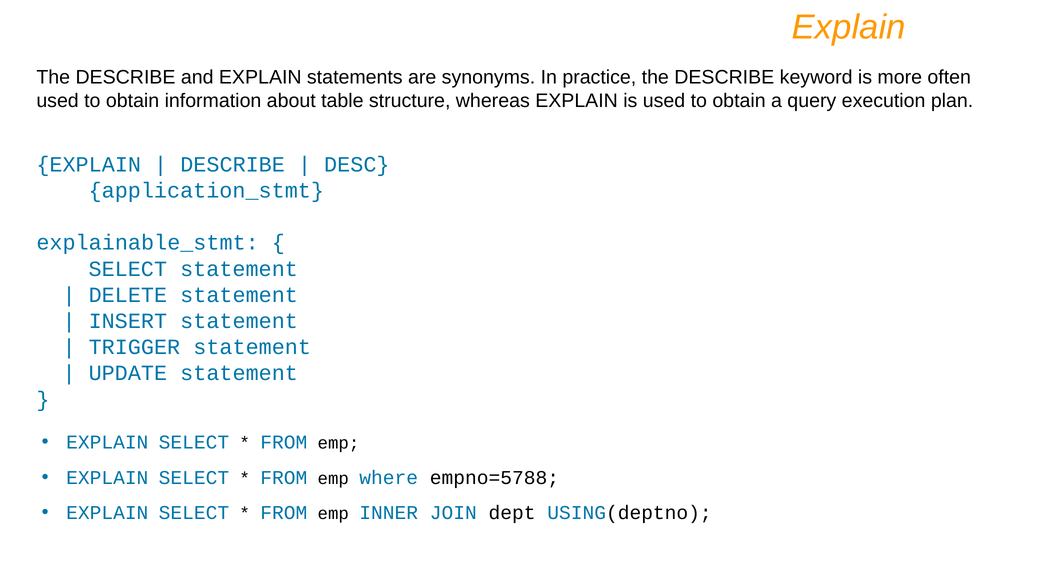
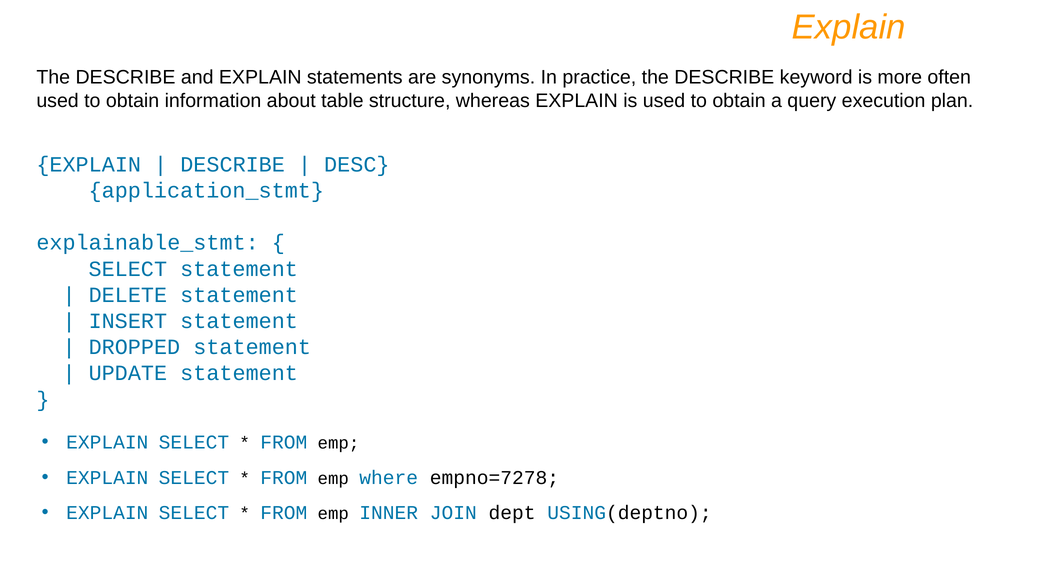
TRIGGER: TRIGGER -> DROPPED (134, 347)
empno=5788: empno=5788 -> empno=7278 (494, 478)
